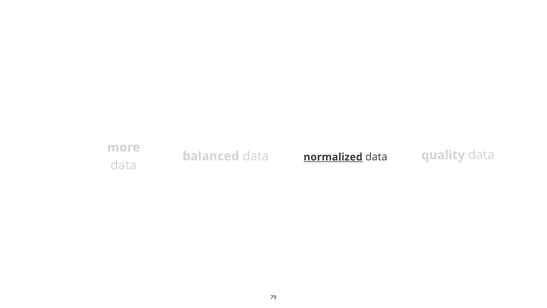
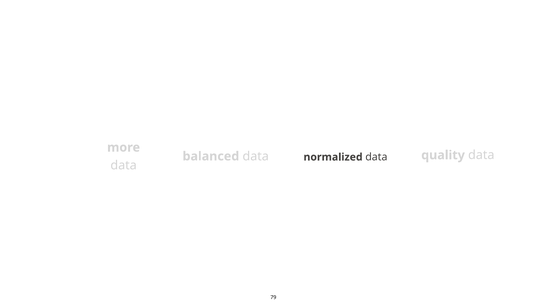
normalized underline: present -> none (333, 157)
